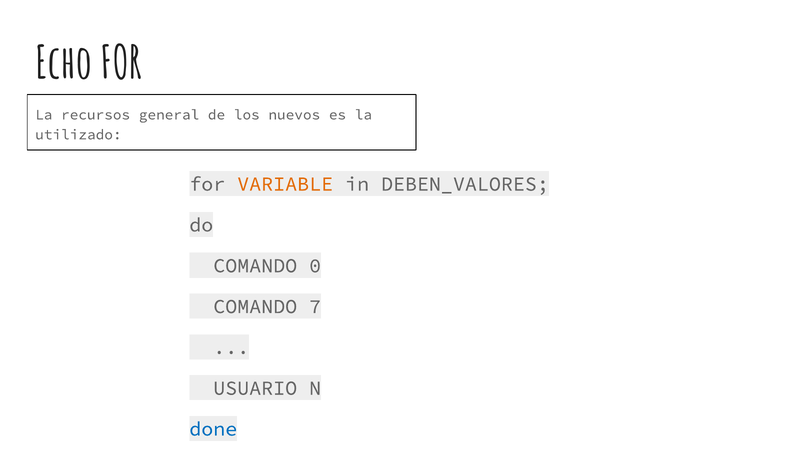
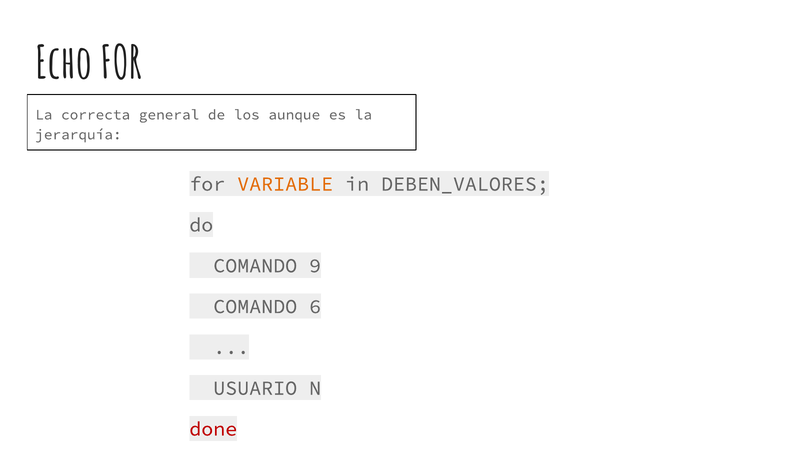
recursos: recursos -> correcta (96, 115)
nuevos: nuevos -> aunque (294, 115)
utilizado: utilizado -> jerarquía (78, 135)
0: 0 -> 9 (315, 266)
7: 7 -> 6 (315, 307)
done colour: blue -> red (213, 429)
